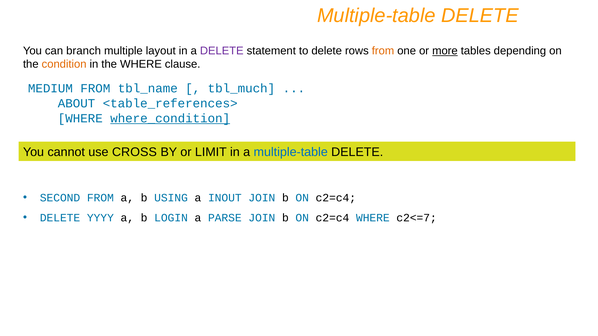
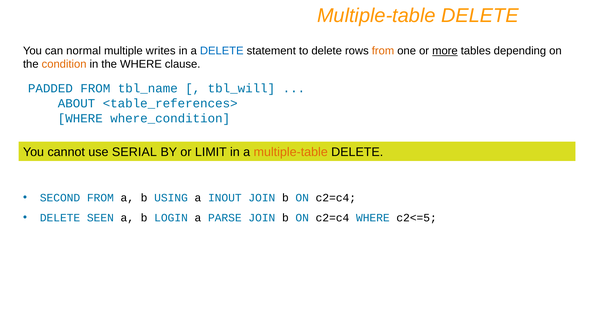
branch: branch -> normal (84, 51)
layout: layout -> writes (161, 51)
DELETE colour: purple -> blue (222, 51)
MEDIUM: MEDIUM -> PADDED (50, 89)
tbl_much: tbl_much -> tbl_will (241, 89)
where_condition underline: present -> none (170, 119)
CROSS: CROSS -> SERIAL (134, 152)
multiple-table colour: blue -> orange (291, 152)
YYYY: YYYY -> SEEN (100, 218)
c2<=7: c2<=7 -> c2<=5 (417, 218)
